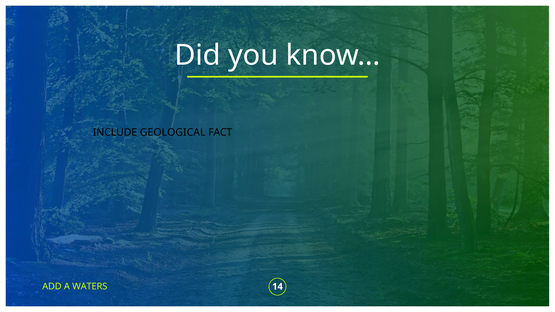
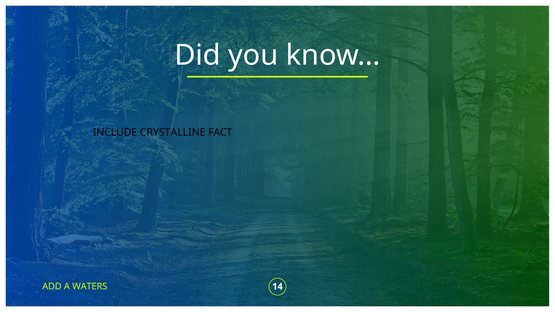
GEOLOGICAL: GEOLOGICAL -> CRYSTALLINE (173, 132)
